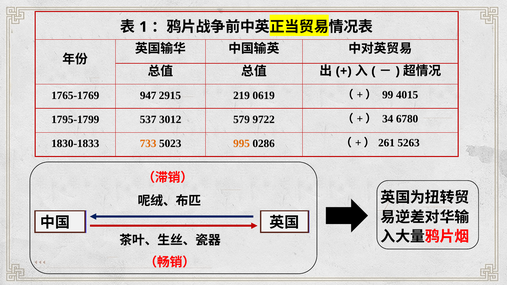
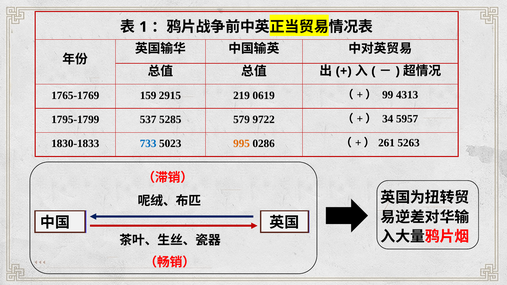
947: 947 -> 159 (148, 96)
4015: 4015 -> 4313 (407, 95)
3012: 3012 -> 5285 (170, 120)
6780: 6780 -> 5957 (407, 119)
733 colour: orange -> blue (148, 144)
